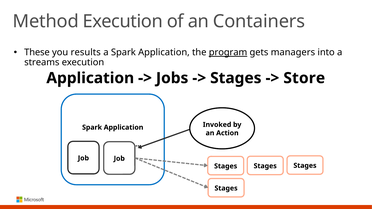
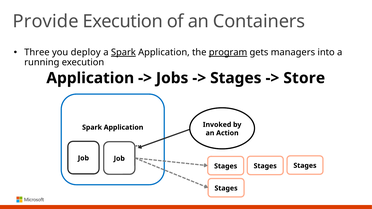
Method: Method -> Provide (46, 21)
These: These -> Three (37, 52)
results: results -> deploy (86, 52)
Spark underline: none -> present (123, 52)
streams: streams -> running (42, 62)
